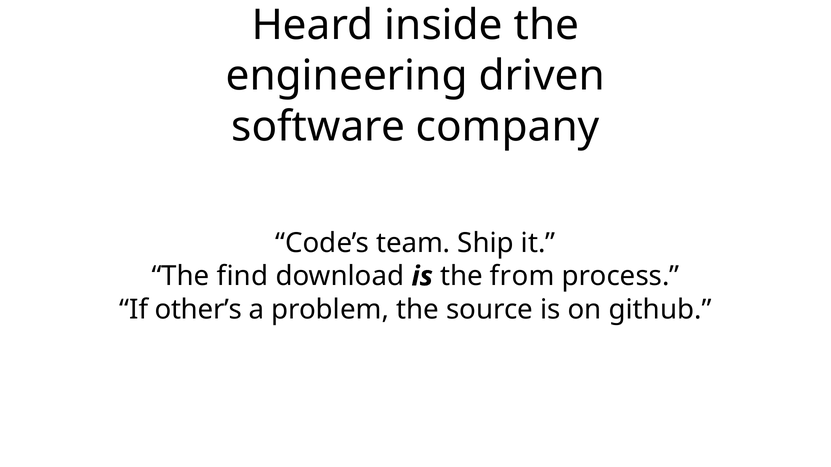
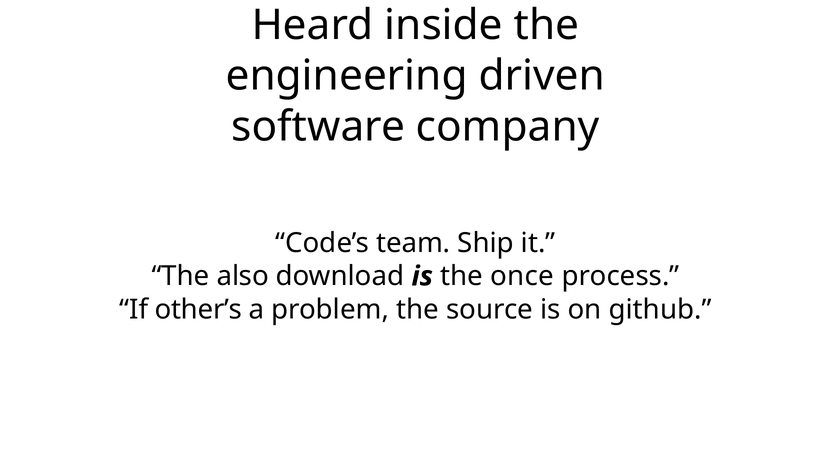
find: find -> also (243, 277)
from: from -> once (522, 277)
